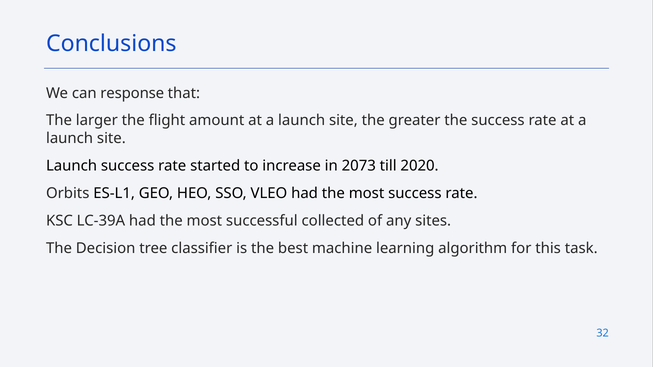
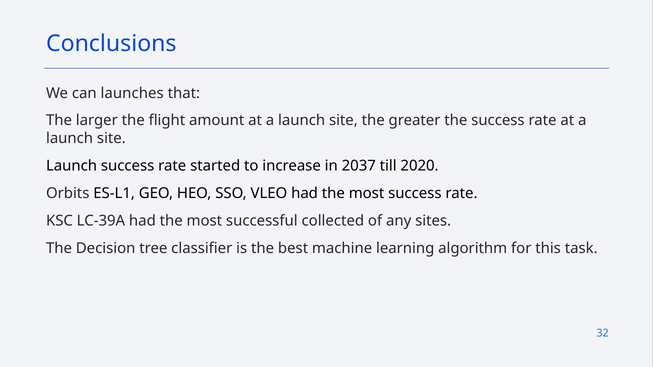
response: response -> launches (132, 93)
2073: 2073 -> 2037 (359, 166)
